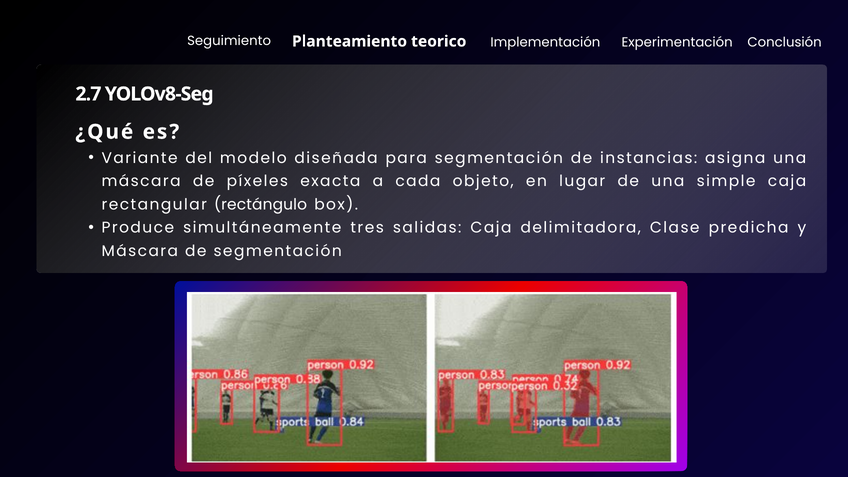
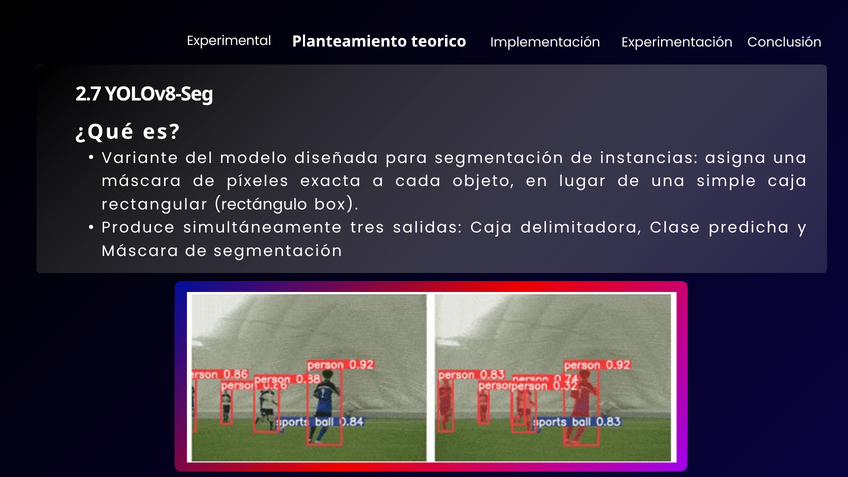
Seguimiento: Seguimiento -> Experimental (229, 41)
